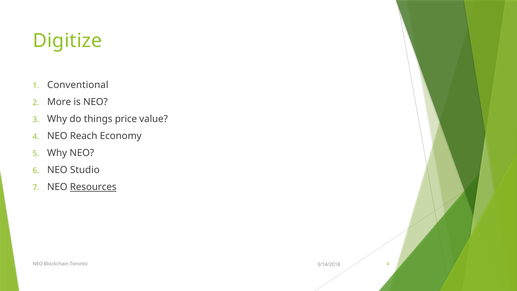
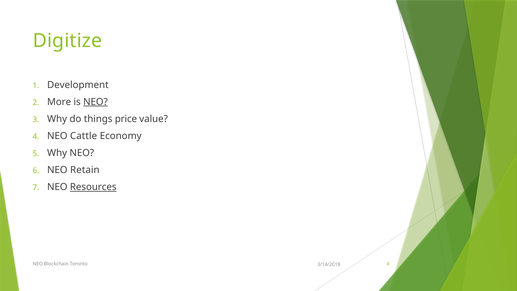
Conventional: Conventional -> Development (78, 85)
NEO underline: none -> present (95, 102)
Reach: Reach -> Cattle (84, 136)
Studio: Studio -> Retain (85, 170)
